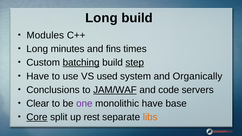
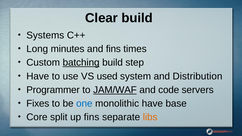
Long: Long -> Clear (102, 18)
Modules: Modules -> Systems (45, 35)
step underline: present -> none (135, 63)
Organically: Organically -> Distribution (198, 76)
Conclusions: Conclusions -> Programmer (53, 90)
Clear: Clear -> Fixes (38, 104)
one colour: purple -> blue (84, 104)
Core underline: present -> none (37, 117)
up rest: rest -> fins (92, 117)
